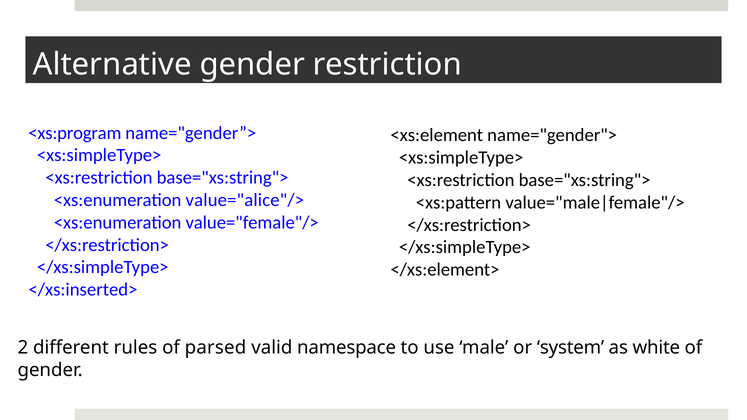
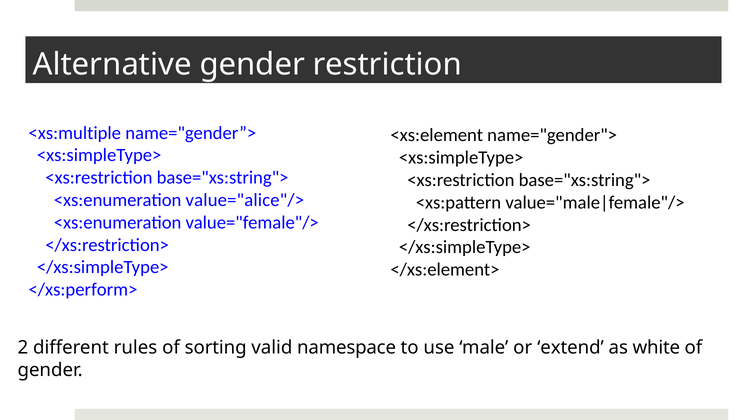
<xs:program: <xs:program -> <xs:multiple (75, 133)
</xs:inserted>: </xs:inserted> -> </xs:perform> (83, 290)
parsed: parsed -> sorting (216, 348)
system: system -> extend (570, 348)
